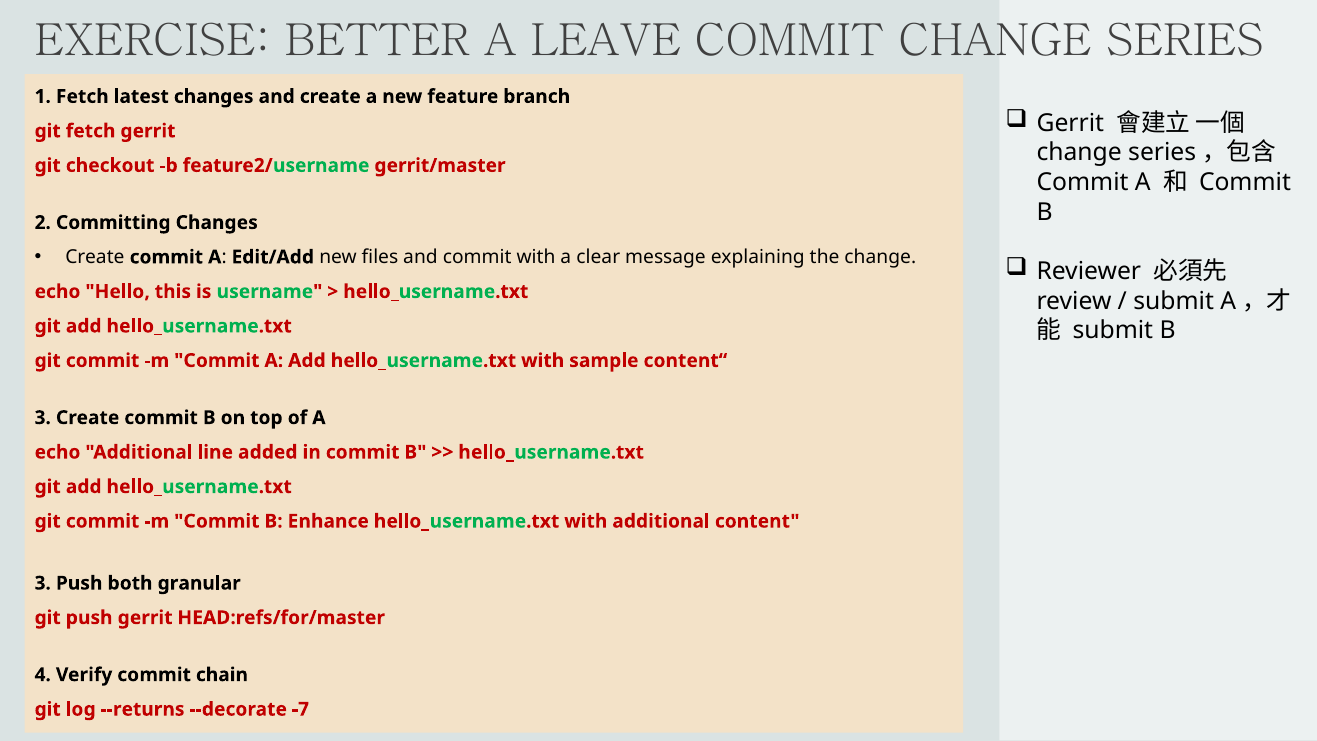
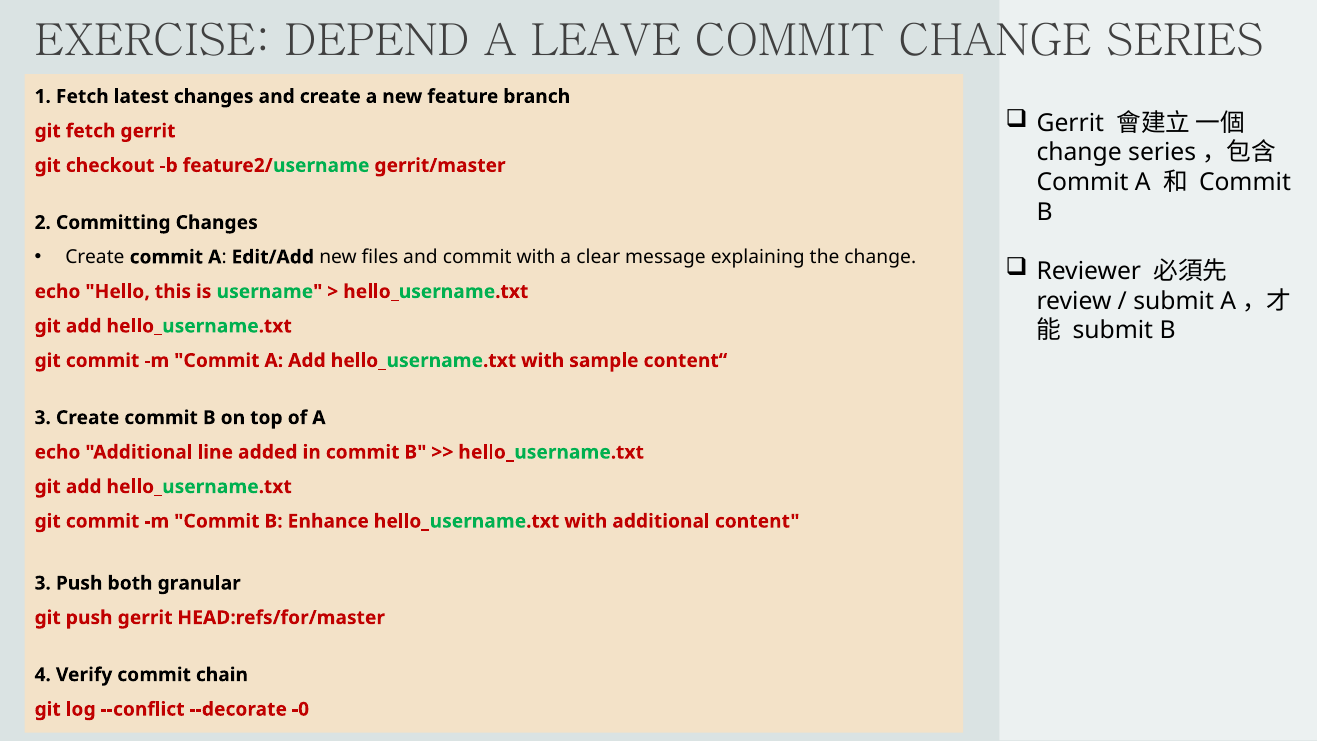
BETTER: BETTER -> DEPEND (377, 41)
--returns: --returns -> --conflict (143, 709)
-7: -7 -> -0 (301, 709)
